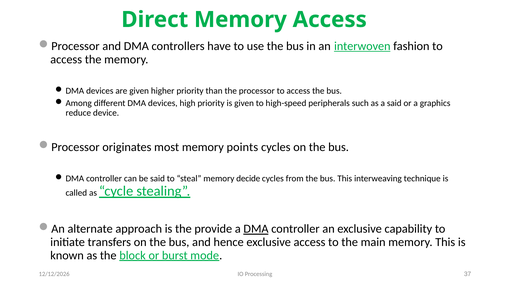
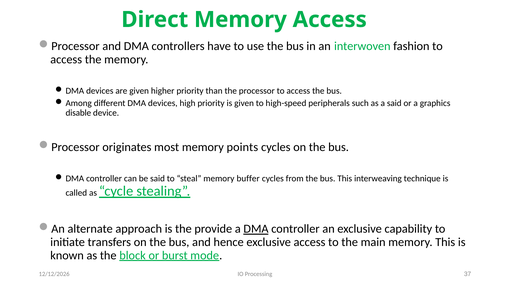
interwoven underline: present -> none (362, 46)
reduce: reduce -> disable (78, 113)
decide: decide -> buffer (248, 178)
